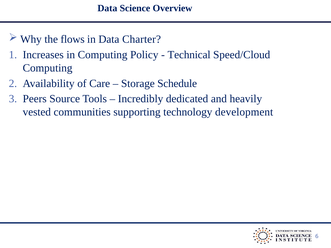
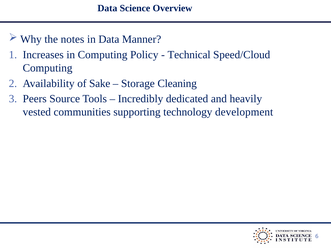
flows: flows -> notes (72, 39)
Charter: Charter -> Manner (142, 39)
Care: Care -> Sake (100, 83)
Schedule: Schedule -> Cleaning (177, 83)
